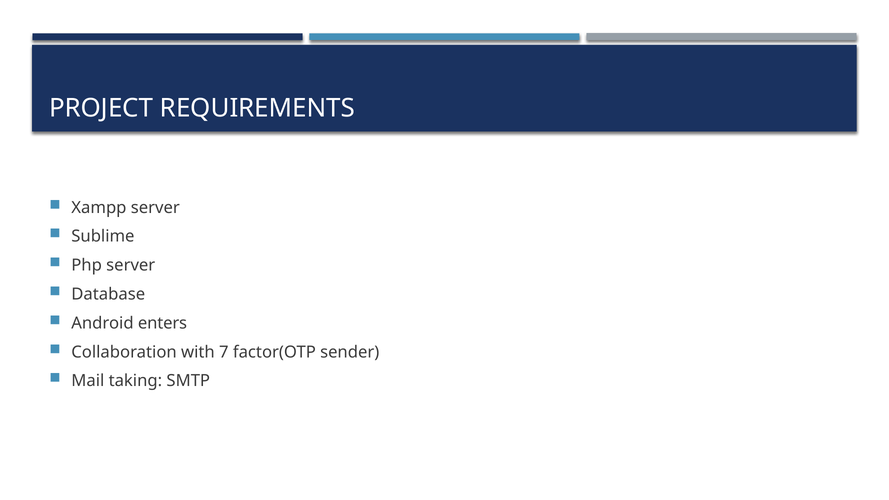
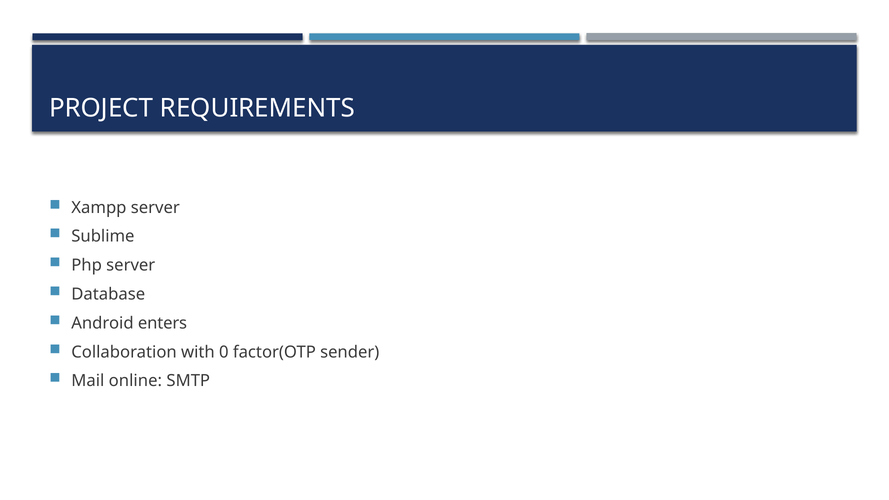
7: 7 -> 0 (224, 352)
taking: taking -> online (135, 381)
